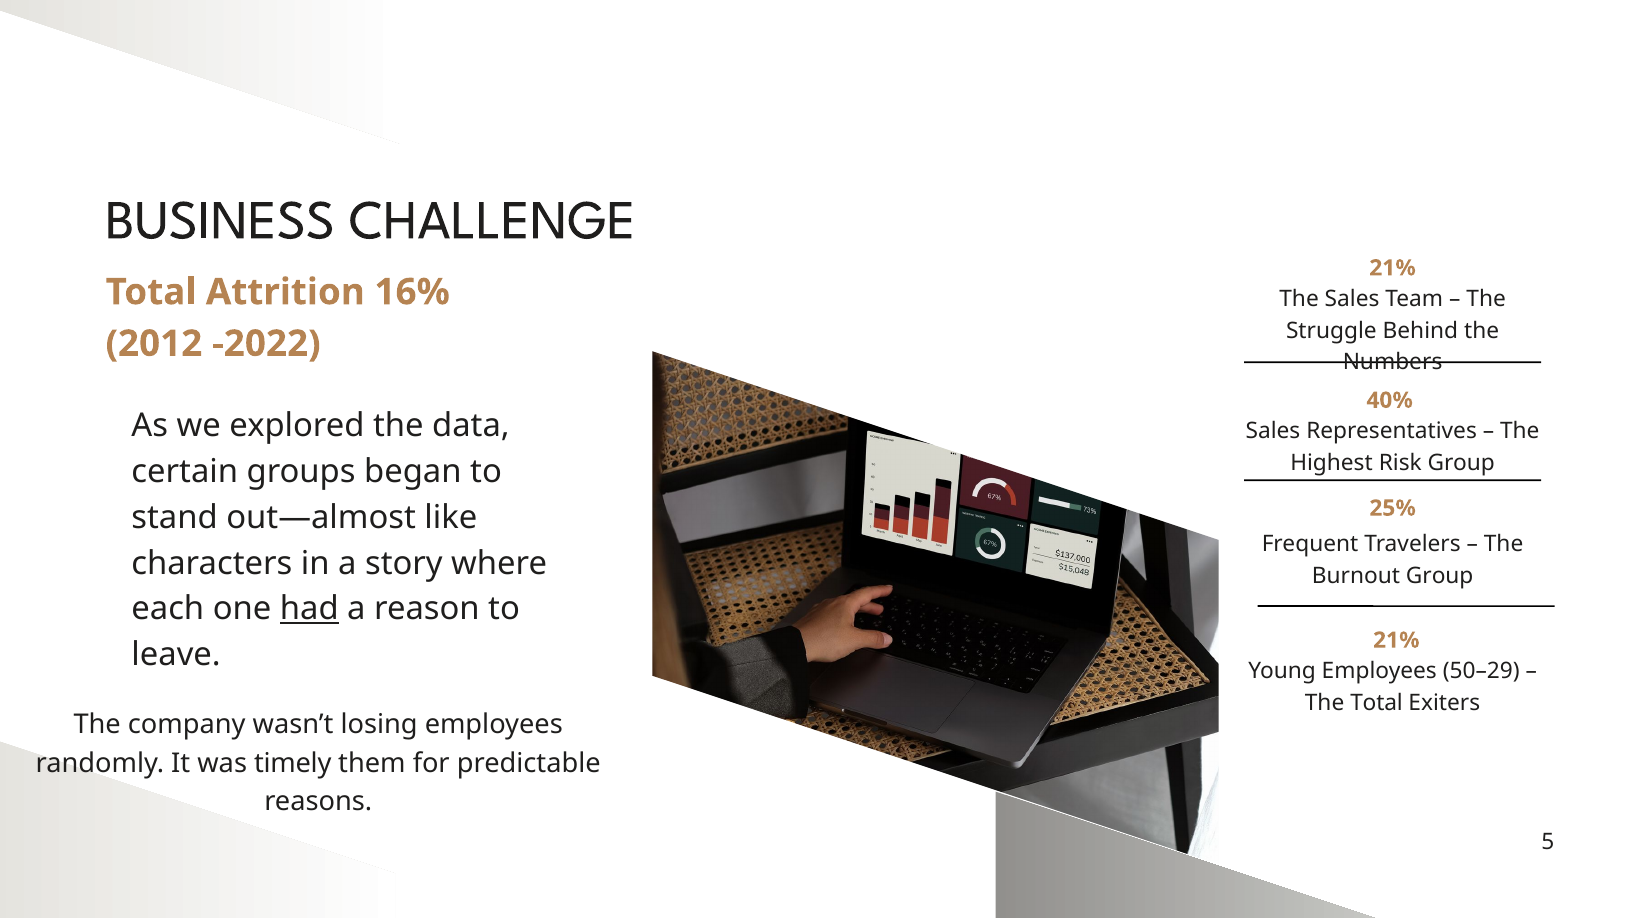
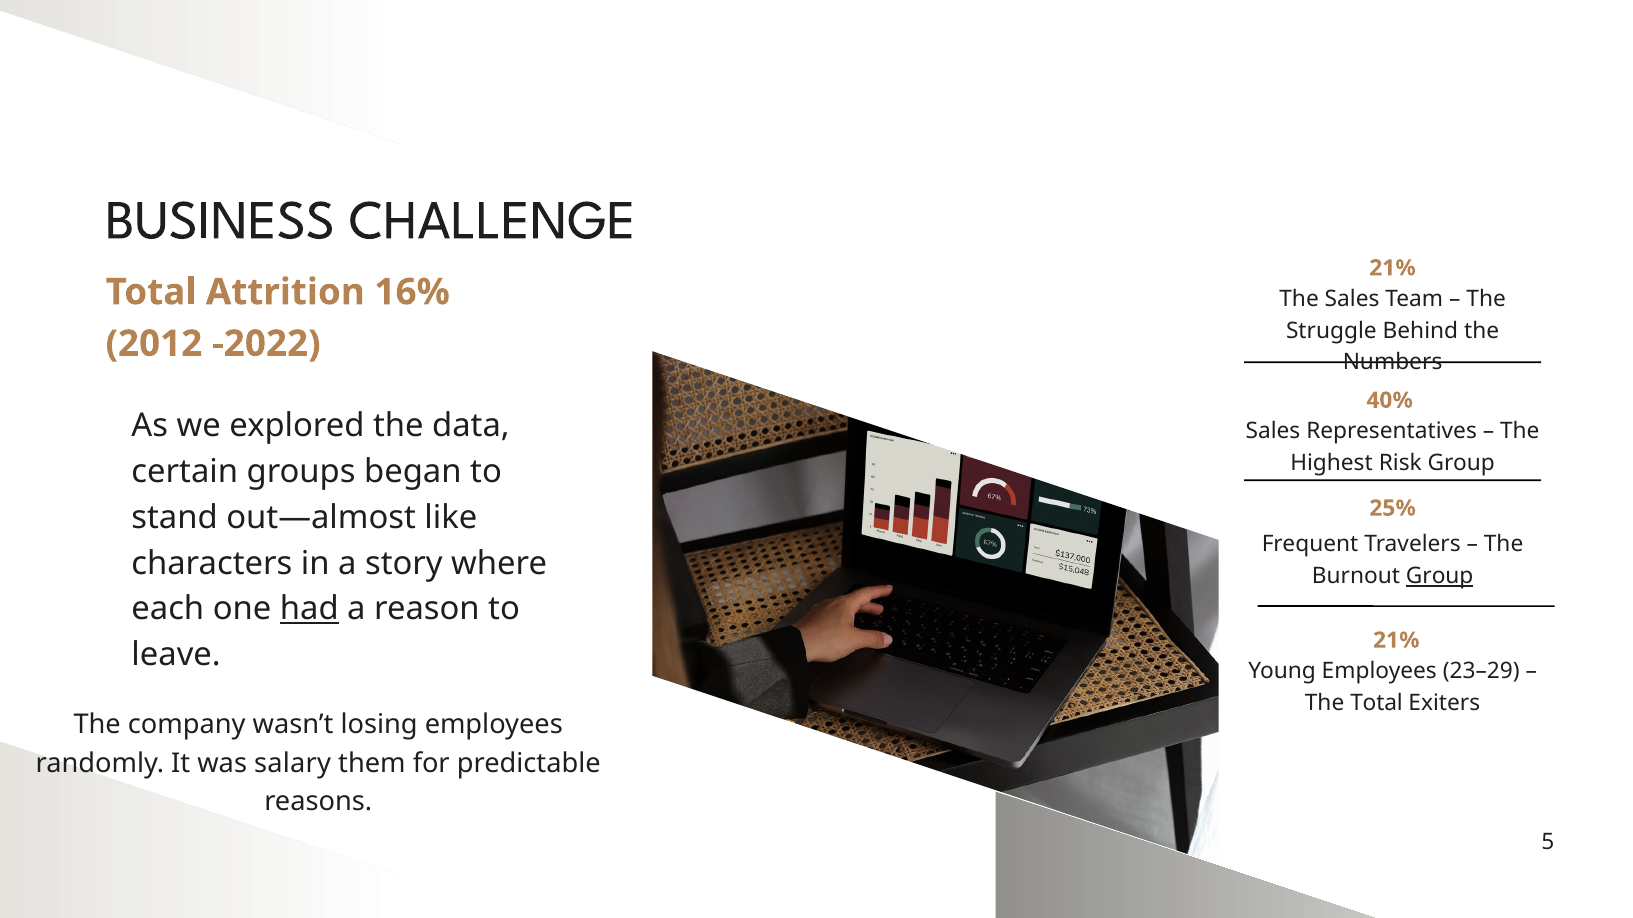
Group underline: none -> present (1440, 577)
50–29: 50–29 -> 23–29 (1481, 672)
timely: timely -> salary (292, 764)
